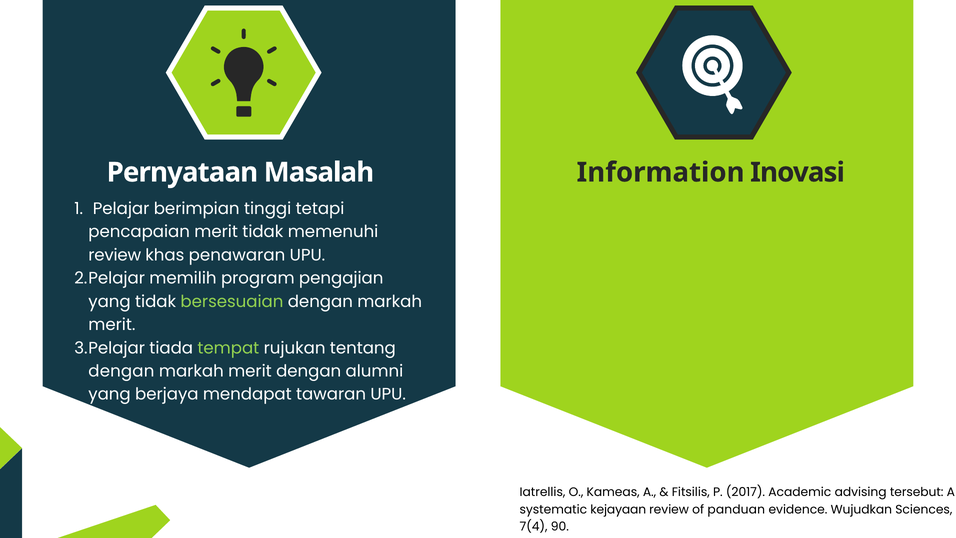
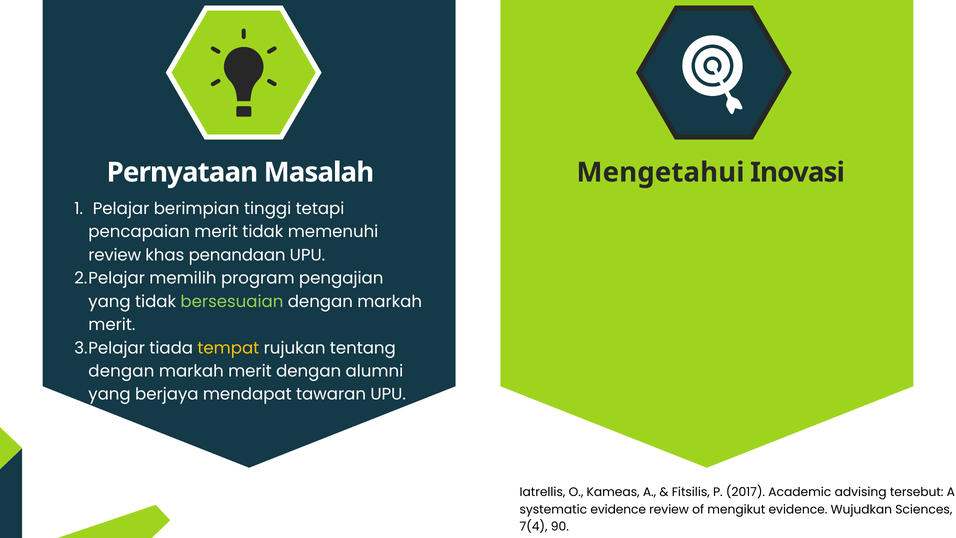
Information: Information -> Mengetahui (660, 172)
penawaran: penawaran -> penandaan (237, 255)
tempat colour: light green -> yellow (228, 348)
systematic kejayaan: kejayaan -> evidence (618, 509)
panduan: panduan -> mengikut (736, 509)
